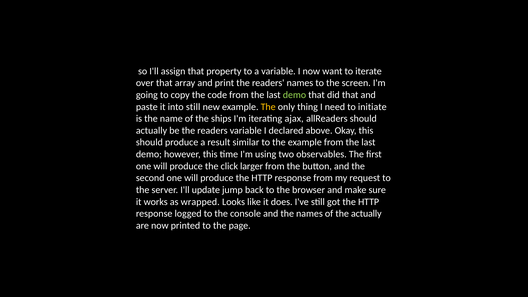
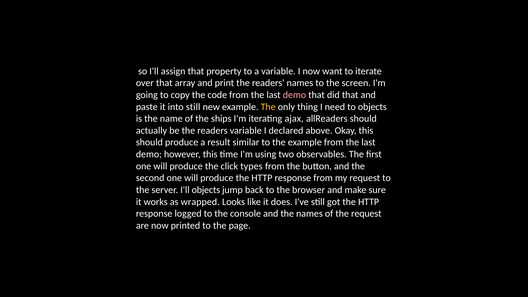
demo colour: light green -> pink (294, 95)
to initiate: initiate -> objects (372, 107)
larger: larger -> types (251, 166)
I'll update: update -> objects (206, 190)
the actually: actually -> request (366, 214)
